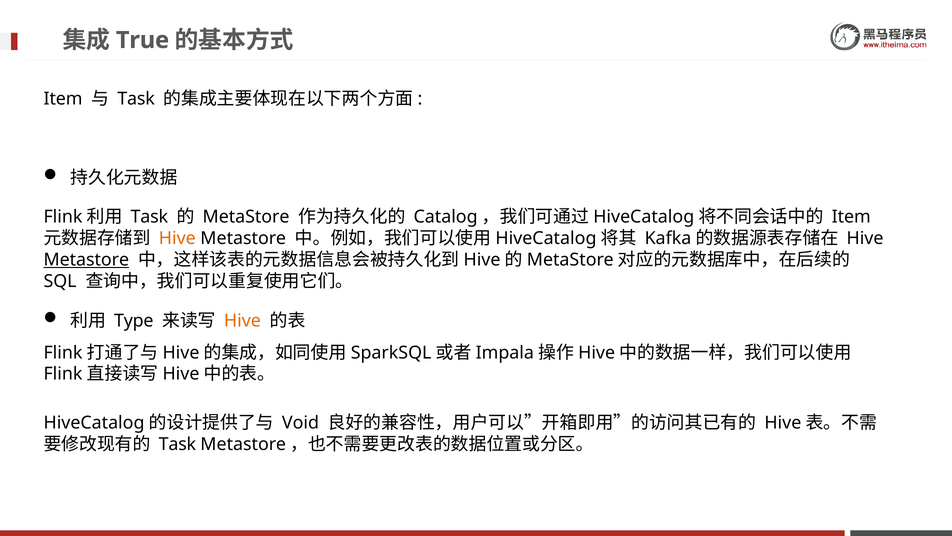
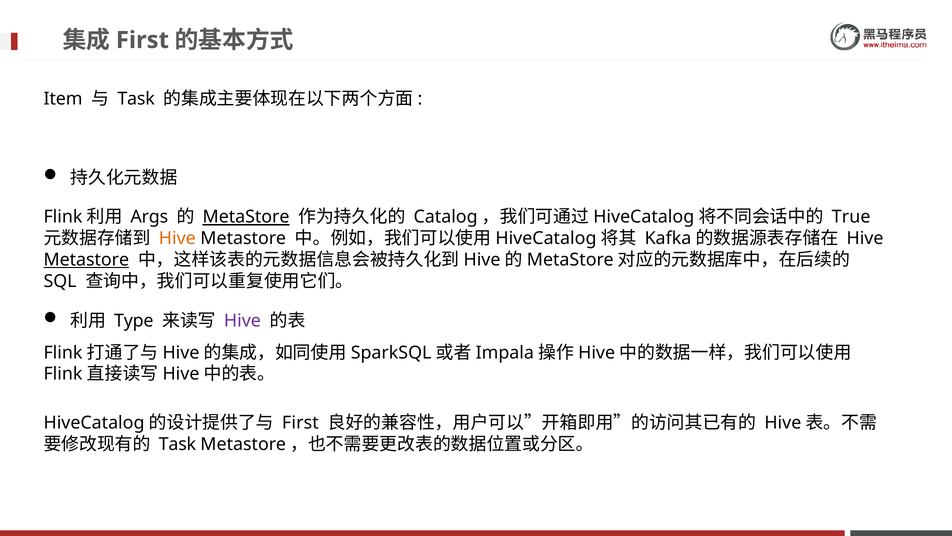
True: True -> First (142, 40)
Task: Task -> Args (149, 217)
MetaStore underline: none -> present (246, 217)
Item: Item -> True (851, 217)
Hive colour: orange -> purple (242, 320)
Void: Void -> First (300, 423)
